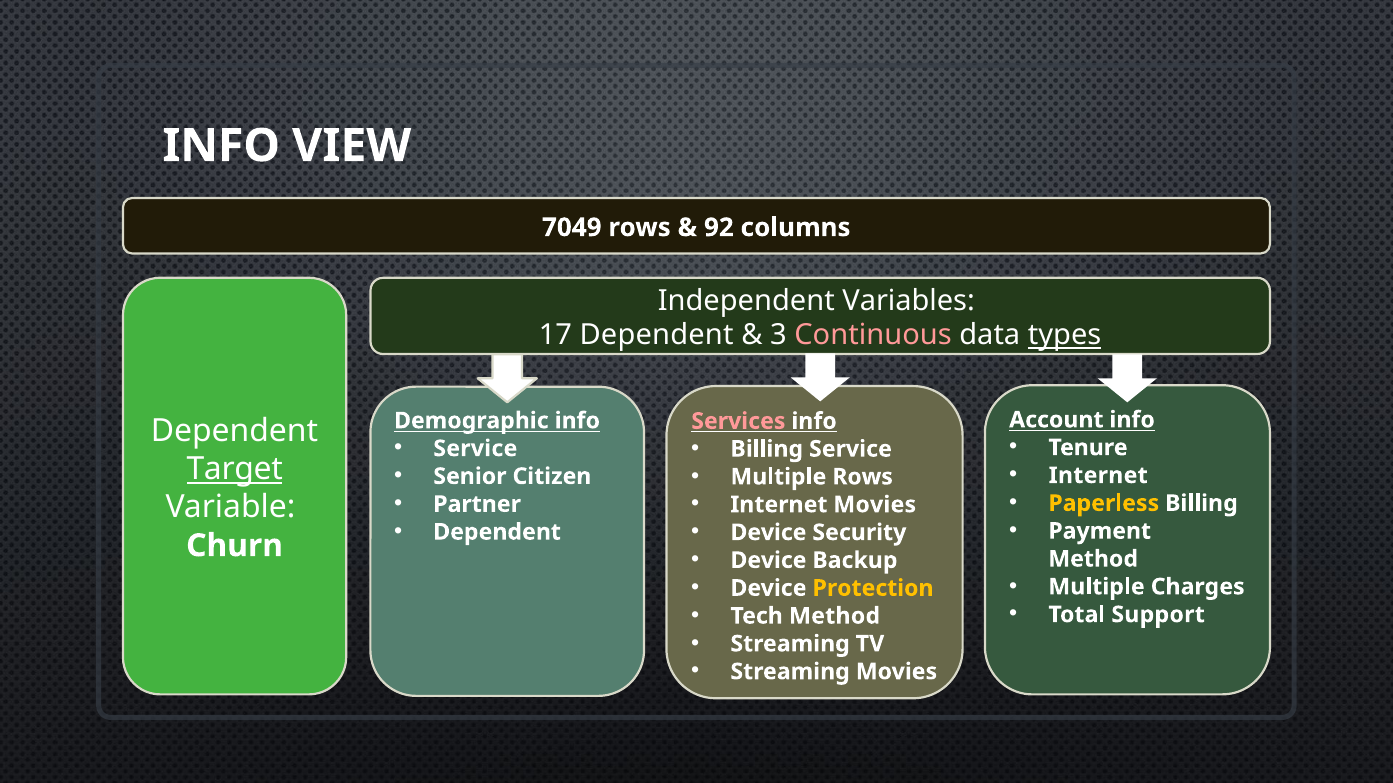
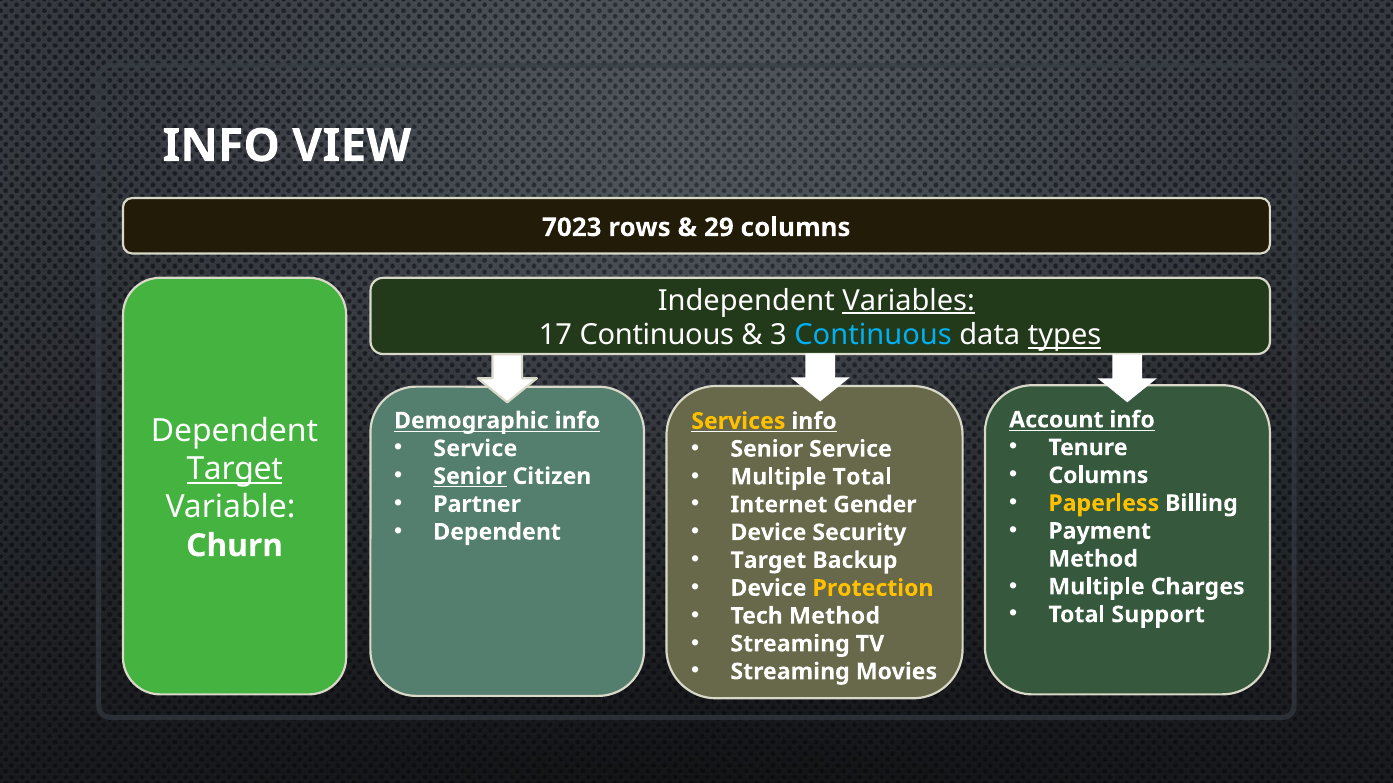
7049: 7049 -> 7023 (572, 228)
92: 92 -> 29 (719, 228)
Variables underline: none -> present (909, 301)
17 Dependent: Dependent -> Continuous (657, 336)
Continuous colour: pink -> light blue (873, 336)
Services colour: pink -> yellow (738, 421)
Billing: Billing -> Senior (767, 449)
Internet: Internet -> Columns (1098, 476)
Senior underline: none -> present (470, 477)
Multiple Rows: Rows -> Total (862, 477)
Internet Movies: Movies -> Gender (875, 505)
Device: Device -> Target (768, 561)
